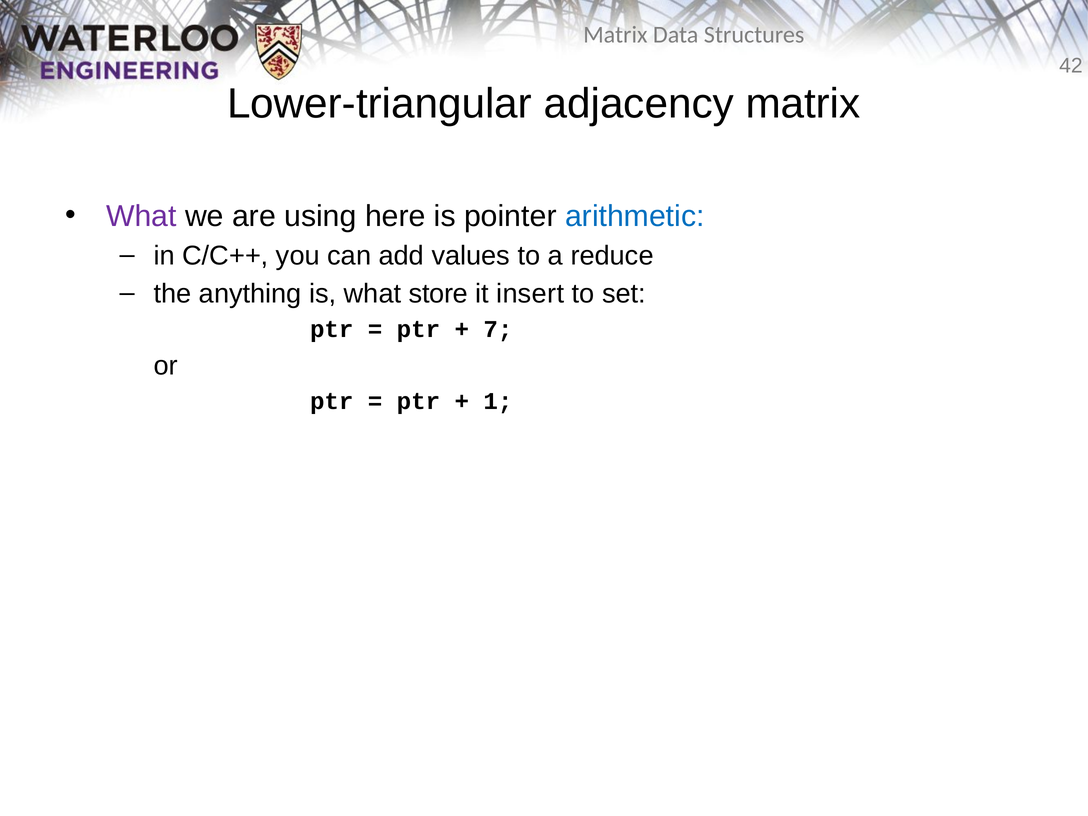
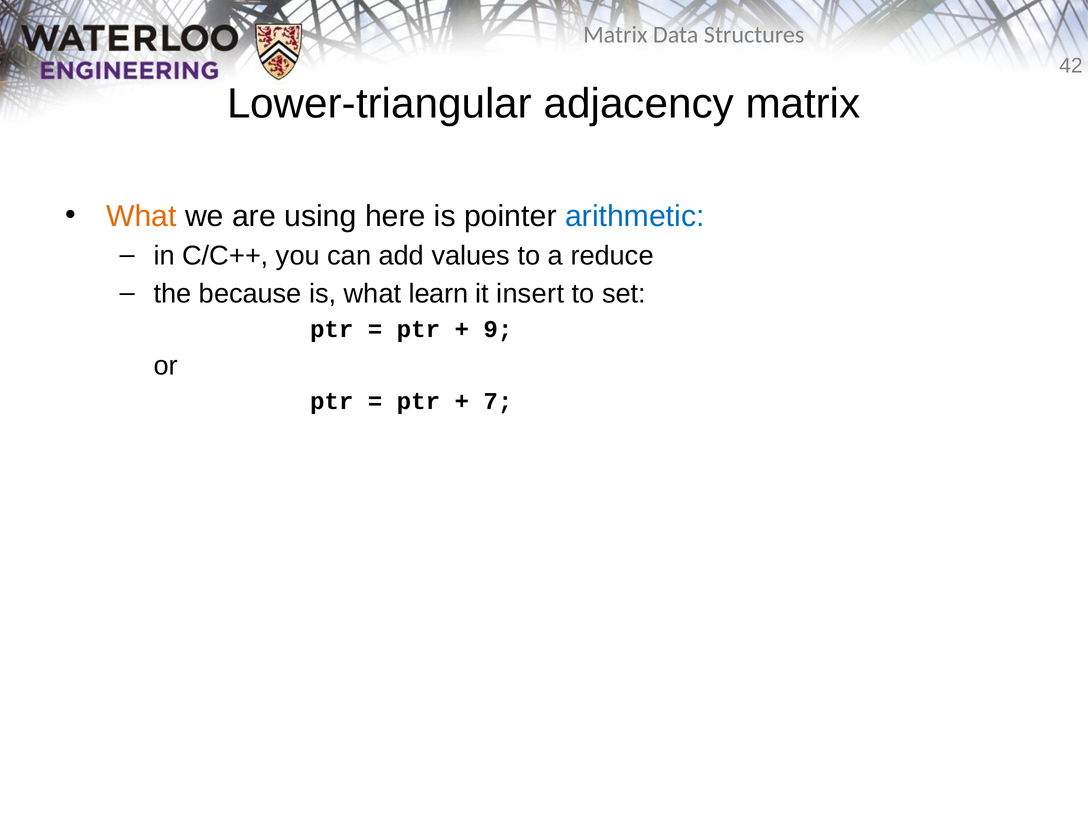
What colour: purple -> orange (141, 216)
anything: anything -> because (250, 294)
store: store -> learn (438, 294)
7: 7 -> 9 (498, 329)
1: 1 -> 7 (498, 401)
